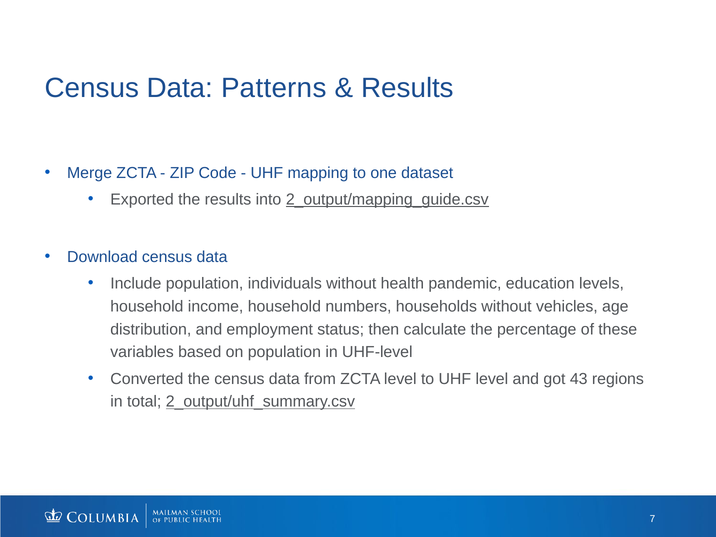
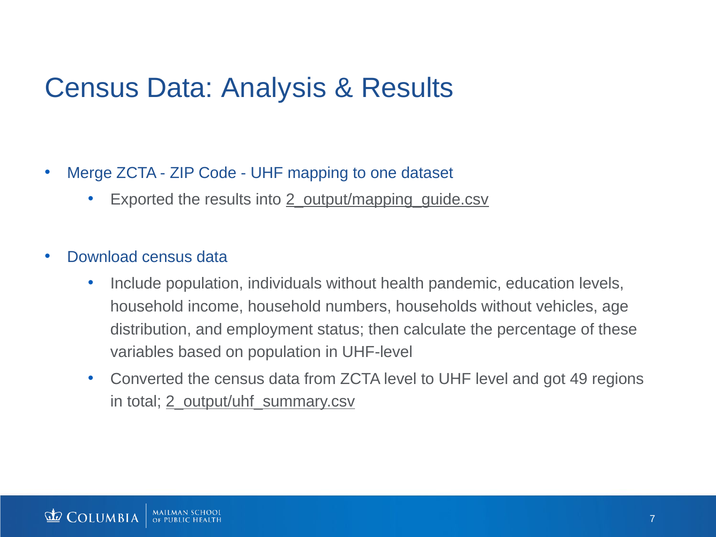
Patterns: Patterns -> Analysis (274, 88)
43: 43 -> 49 (579, 379)
